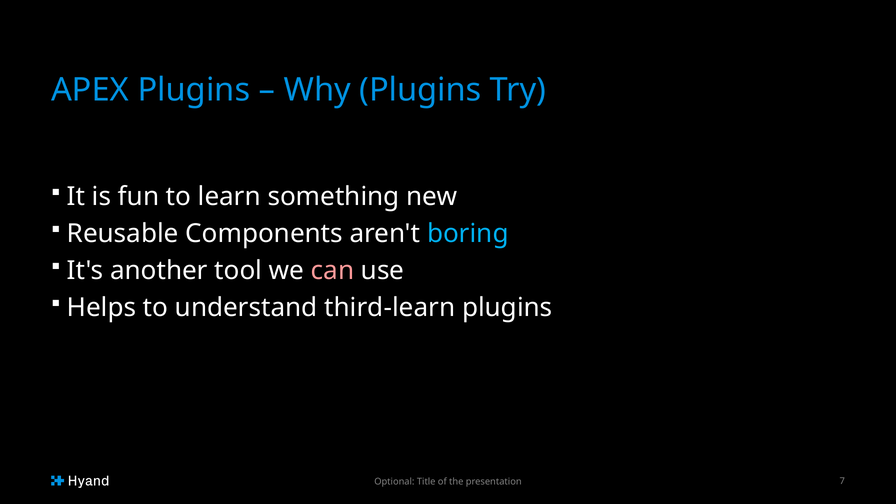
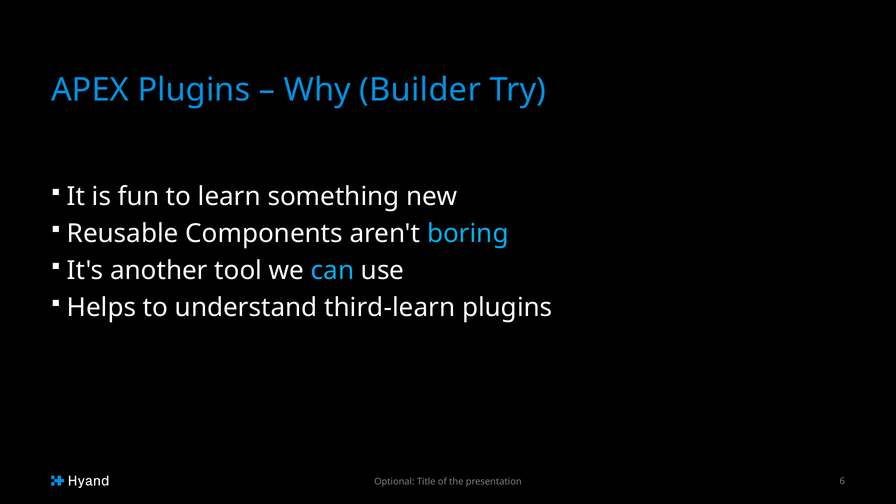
Why Plugins: Plugins -> Builder (420, 90)
can colour: pink -> light blue (333, 271)
7: 7 -> 6 (842, 481)
